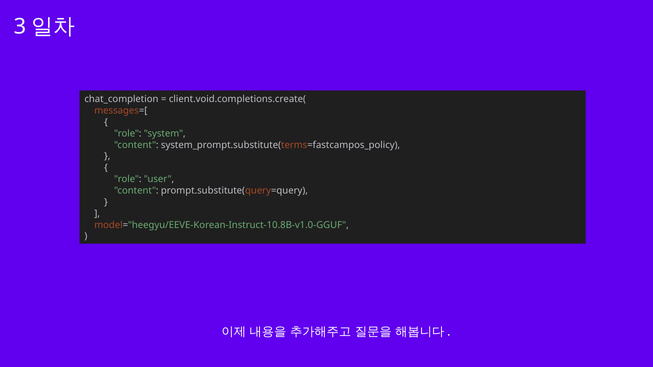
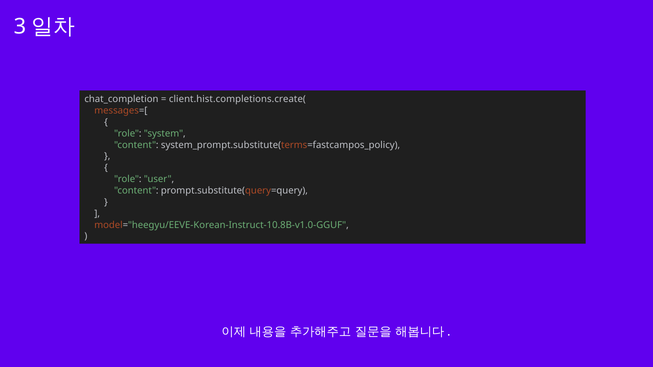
client.void.completions.create(: client.void.completions.create( -> client.hist.completions.create( (237, 99)
